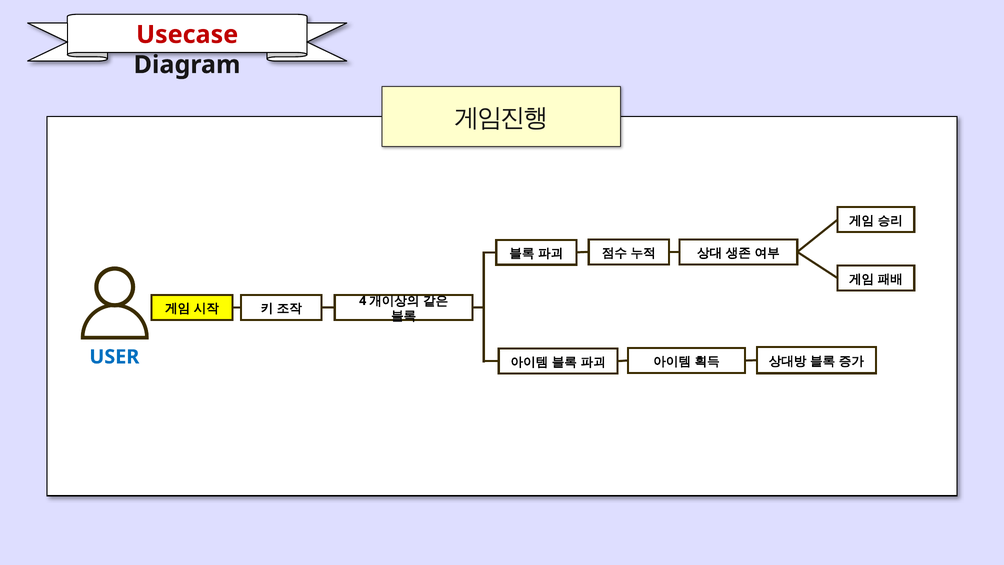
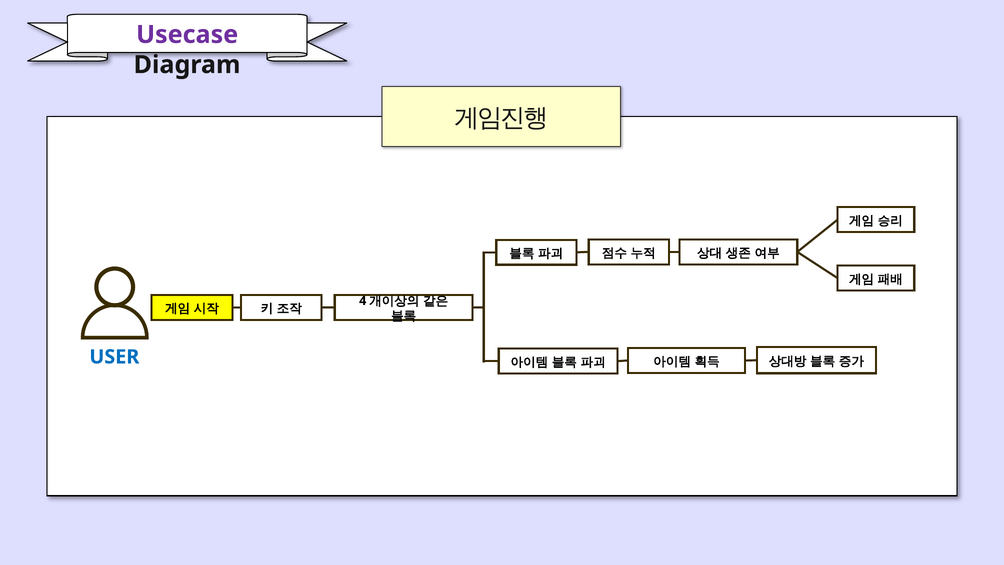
Usecase colour: red -> purple (187, 35)
